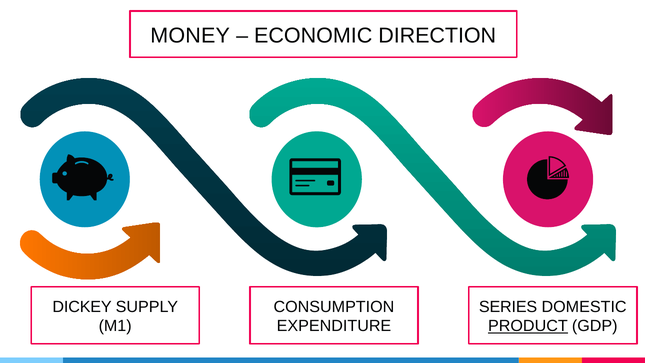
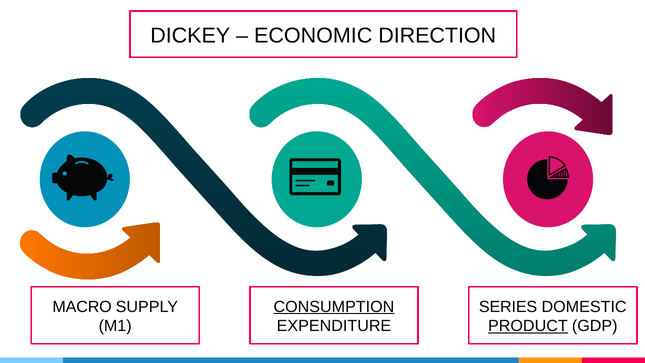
MONEY: MONEY -> DICKEY (190, 36)
DICKEY: DICKEY -> MACRO (82, 307)
CONSUMPTION underline: none -> present (334, 307)
